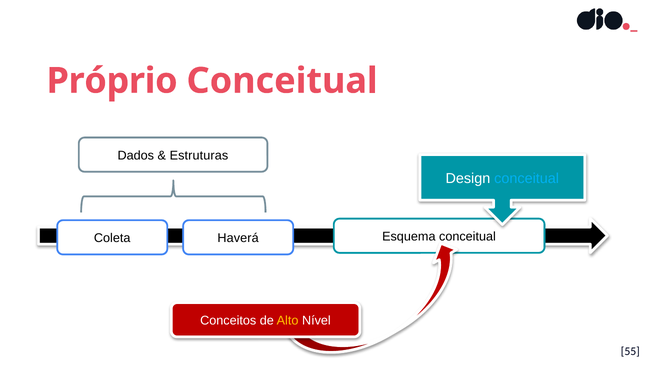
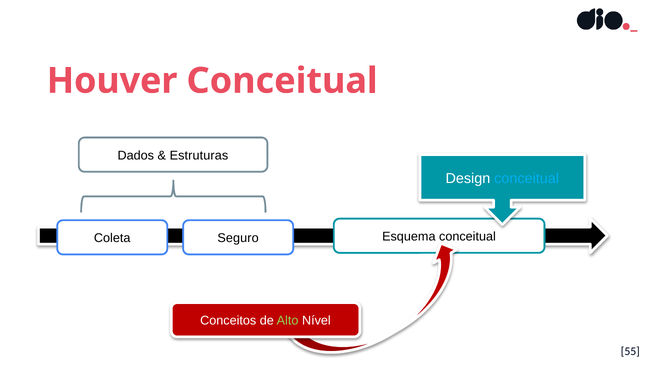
Próprio: Próprio -> Houver (112, 81)
Haverá: Haverá -> Seguro (238, 238)
Alto colour: yellow -> light green (288, 321)
